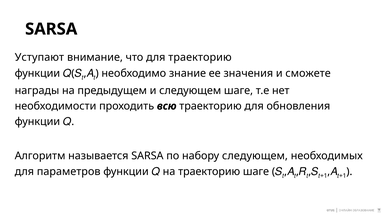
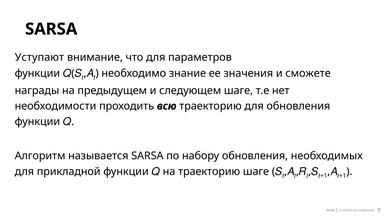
для траекторию: траекторию -> параметров (200, 57)
набору следующем: следующем -> обновления (255, 156)
параметров: параметров -> прикладной (69, 171)
